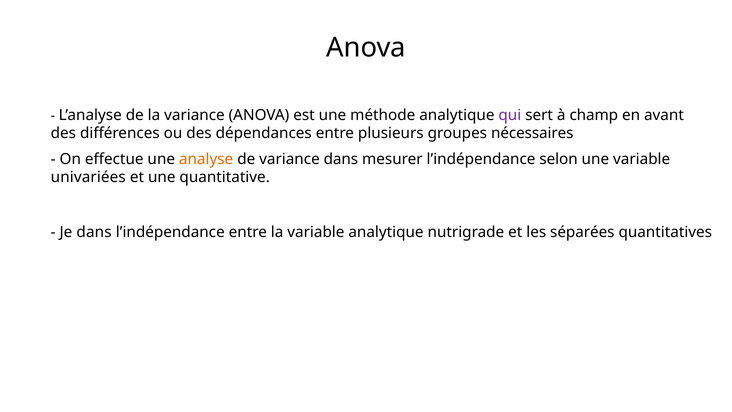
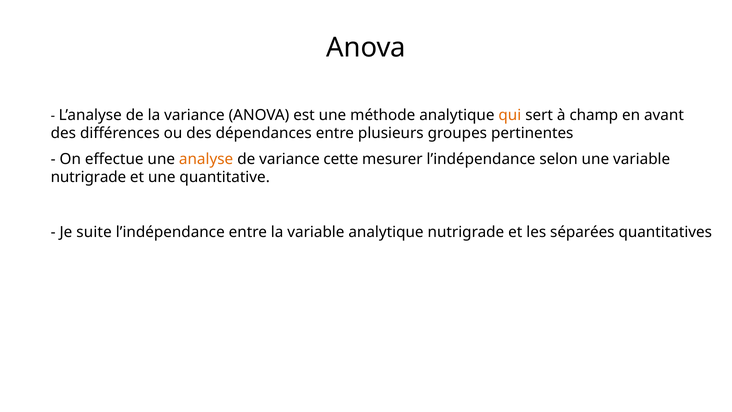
qui colour: purple -> orange (510, 115)
nécessaires: nécessaires -> pertinentes (532, 133)
variance dans: dans -> cette (341, 159)
univariées: univariées -> nutrigrade (88, 177)
Je dans: dans -> suite (94, 232)
